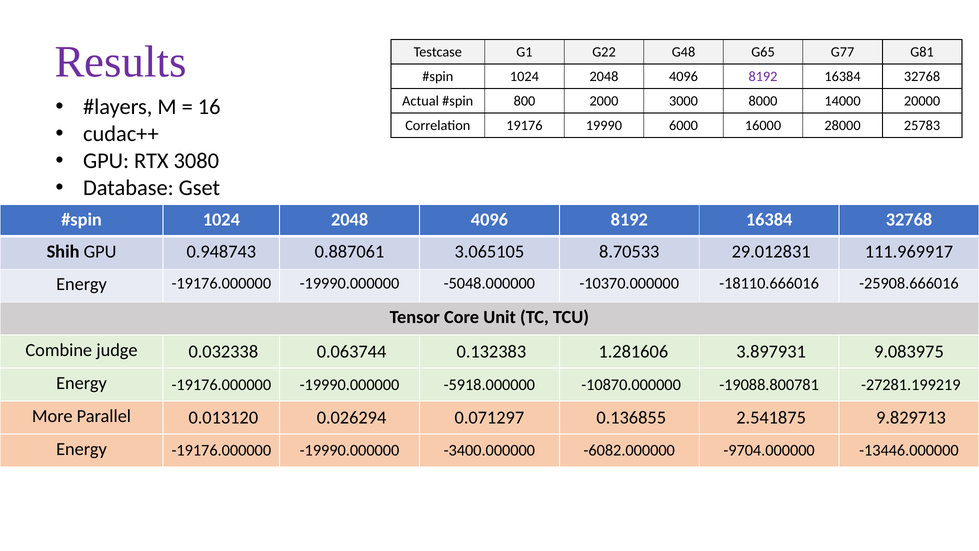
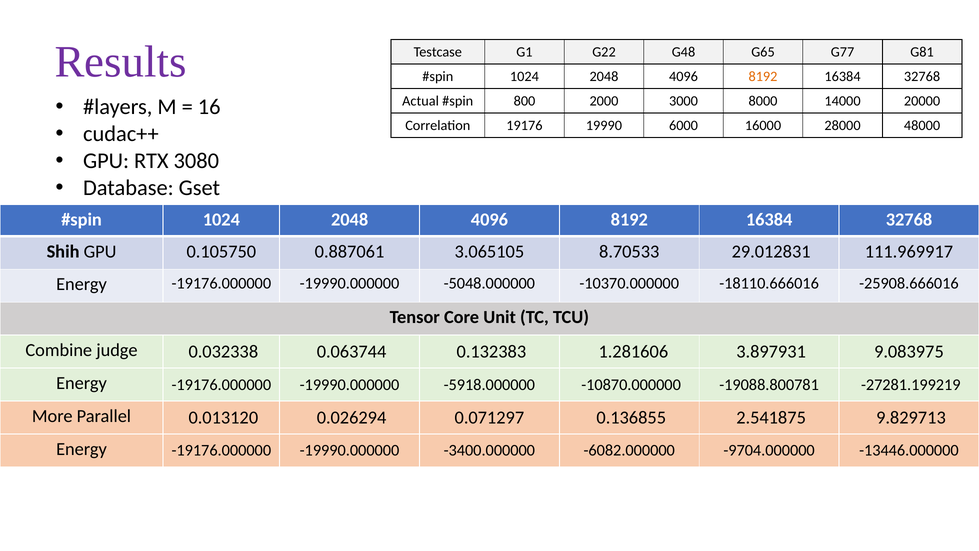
8192 colour: purple -> orange (763, 76)
25783: 25783 -> 48000 (922, 125)
0.948743: 0.948743 -> 0.105750 (221, 251)
